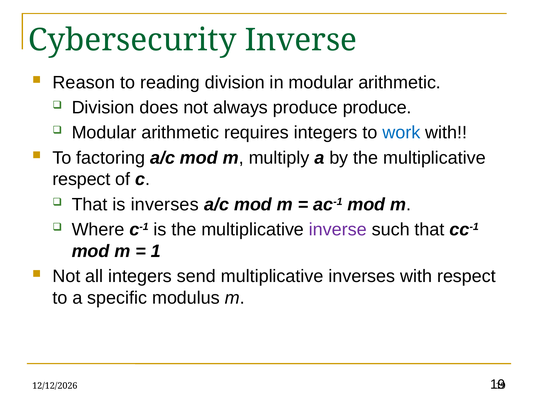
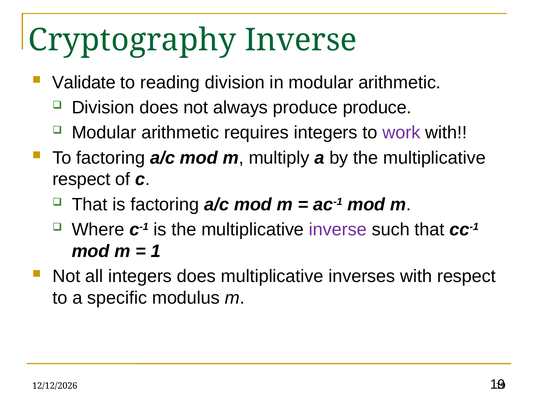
Cybersecurity: Cybersecurity -> Cryptography (132, 40)
Reason: Reason -> Validate (84, 82)
work colour: blue -> purple (401, 133)
is inverses: inverses -> factoring (165, 204)
integers send: send -> does (196, 276)
